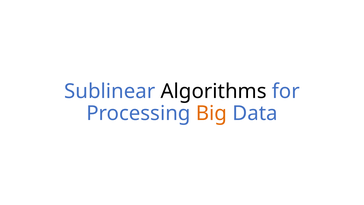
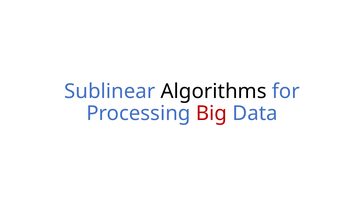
Big colour: orange -> red (211, 113)
